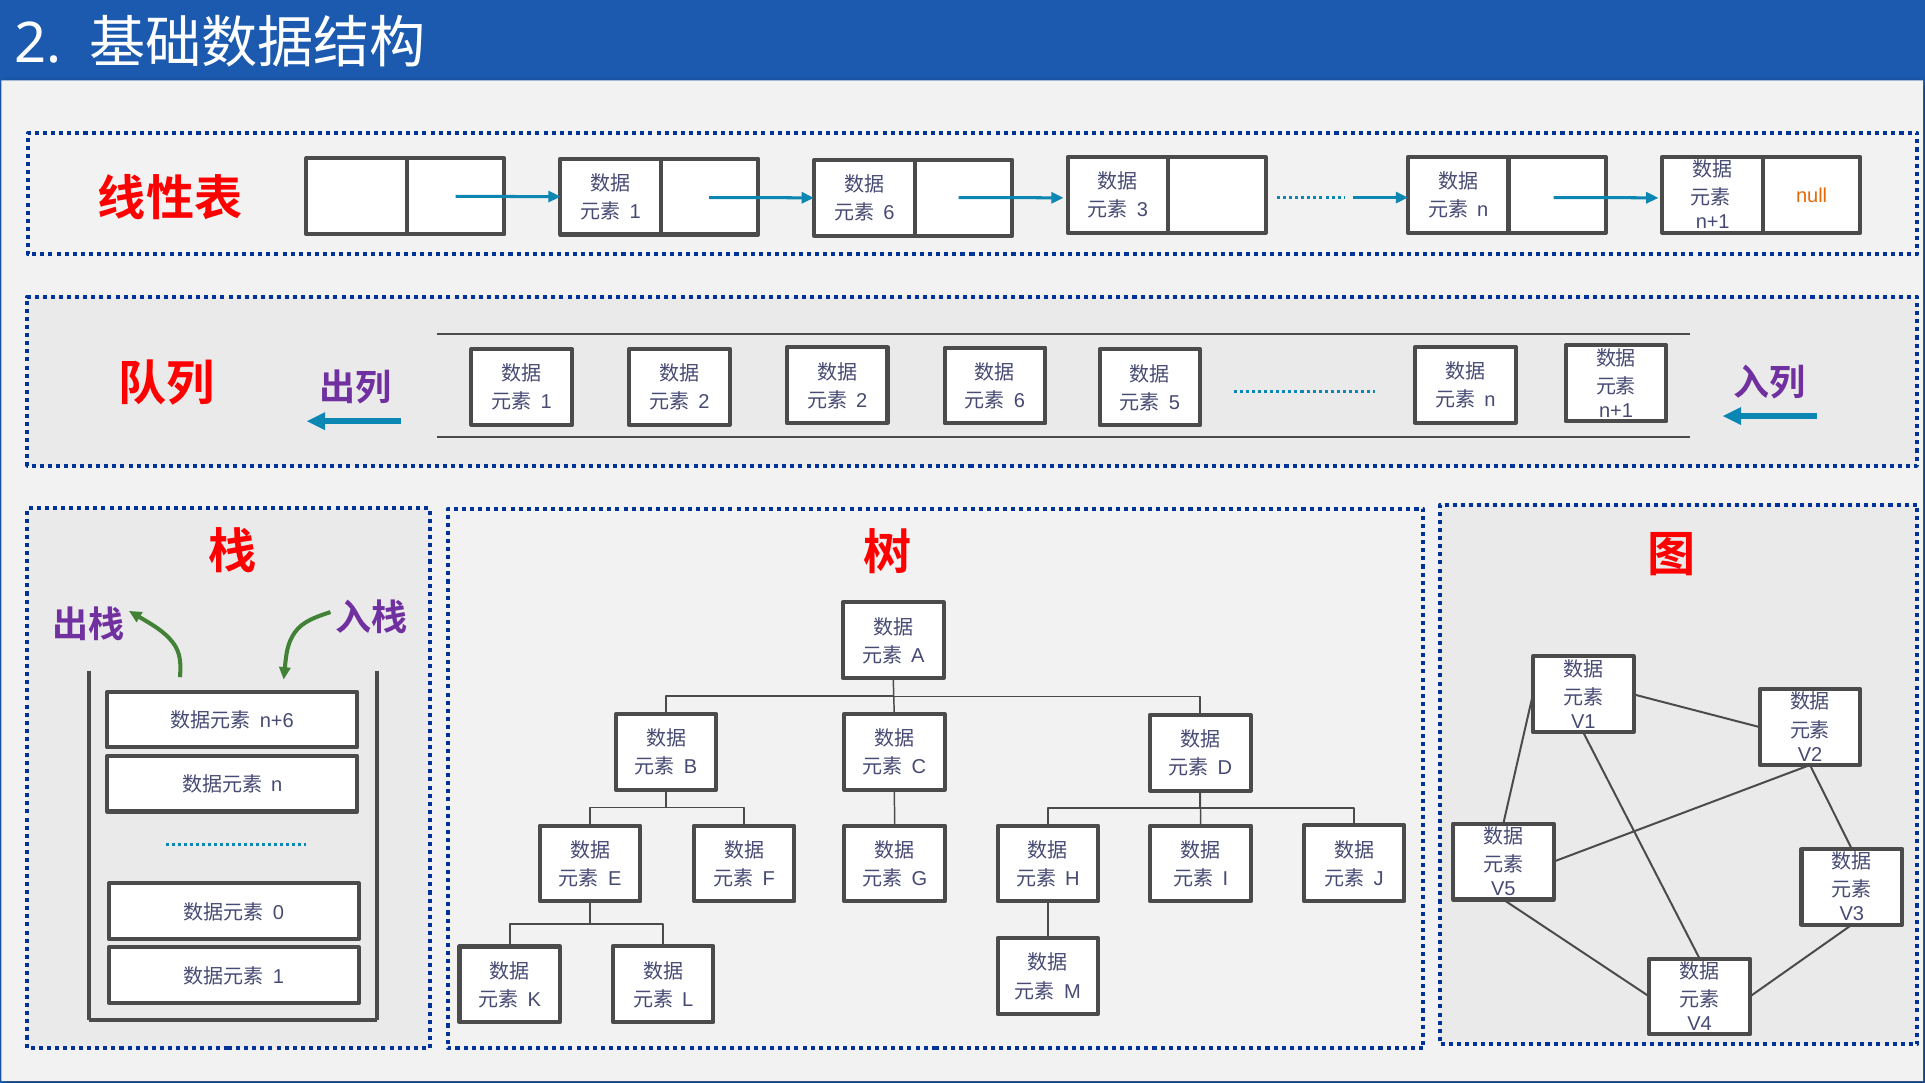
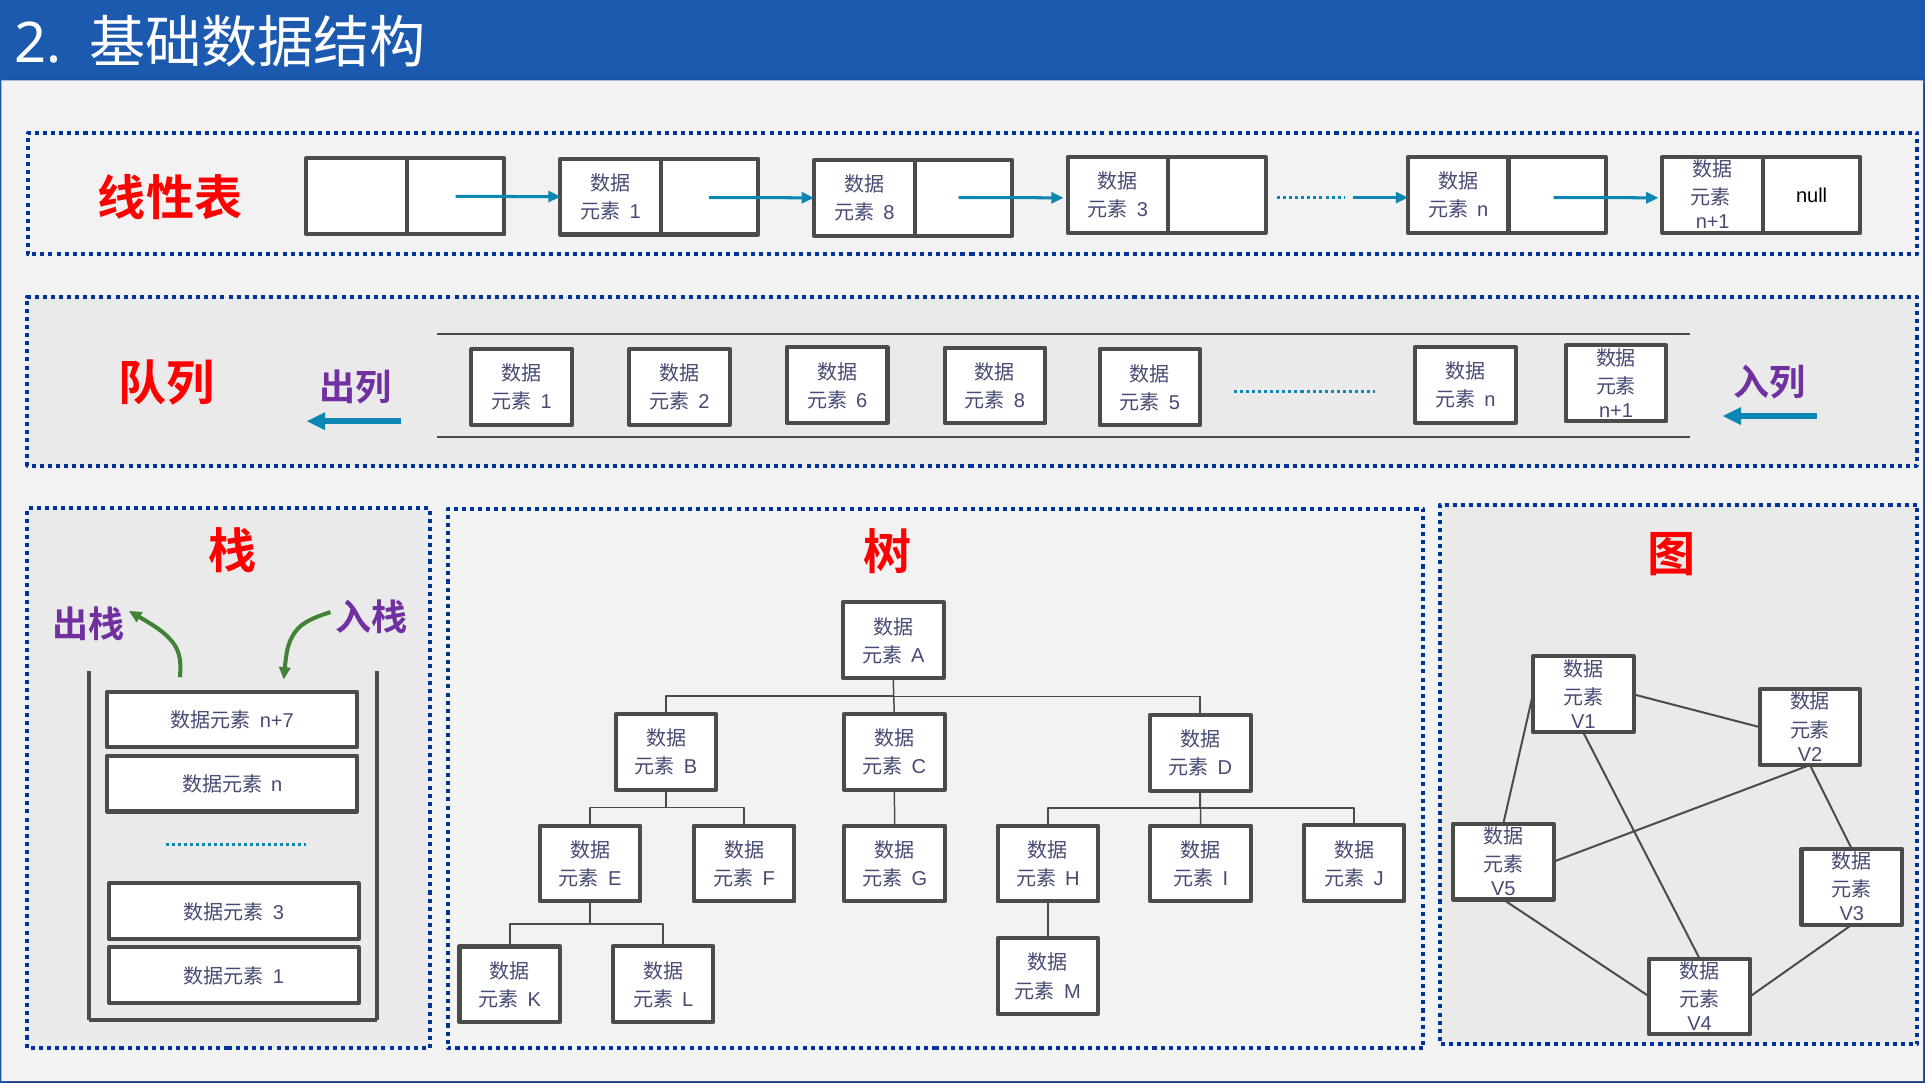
null colour: orange -> black (1812, 196)
6: 6 -> 8 (889, 213)
2: 2 -> 6 (862, 401)
6: 6 -> 8 (1019, 401)
n+6: n+6 -> n+7 (277, 721)
0: 0 -> 3 (278, 912)
